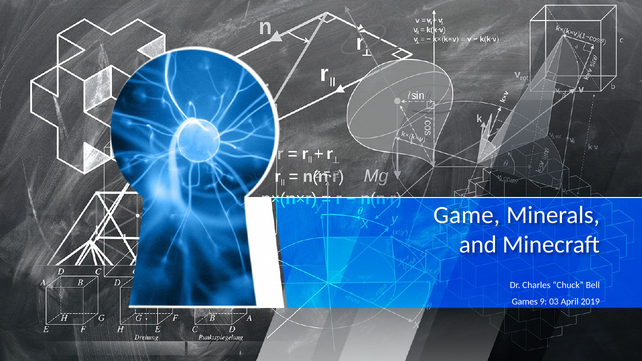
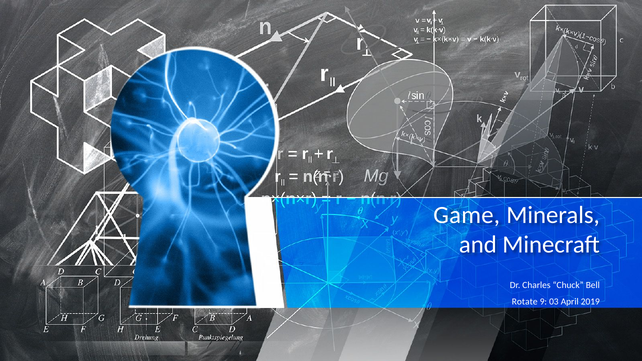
Games: Games -> Rotate (525, 302)
